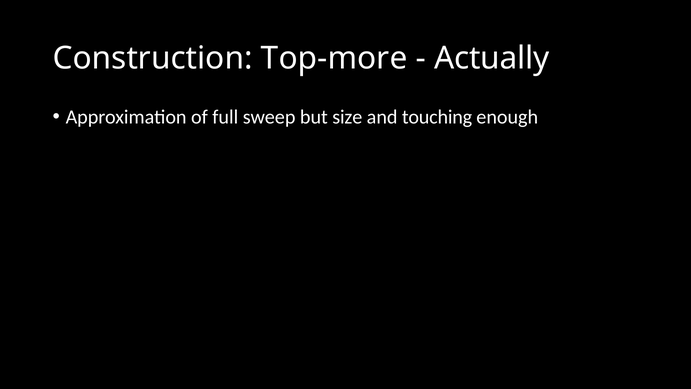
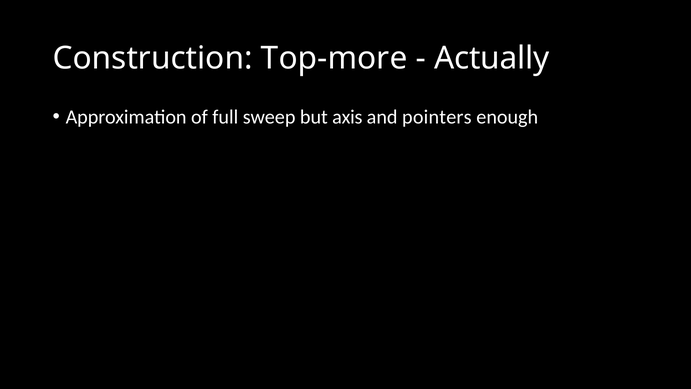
size: size -> axis (347, 117)
touching: touching -> pointers (437, 117)
